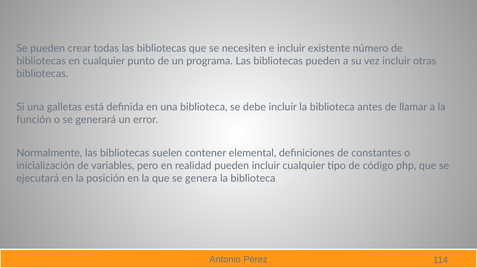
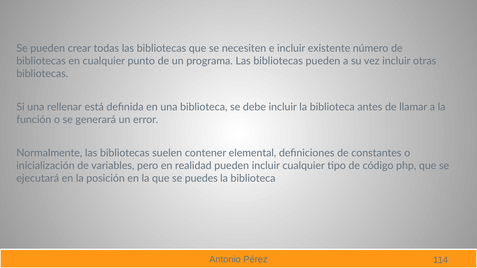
galletas: galletas -> rellenar (64, 107)
genera: genera -> puedes (201, 179)
